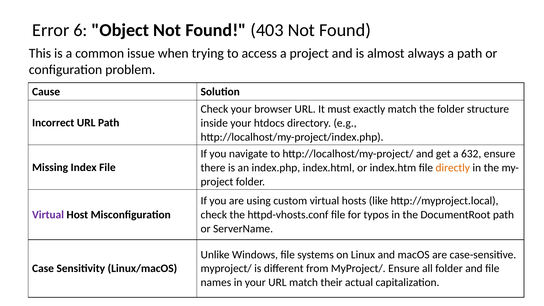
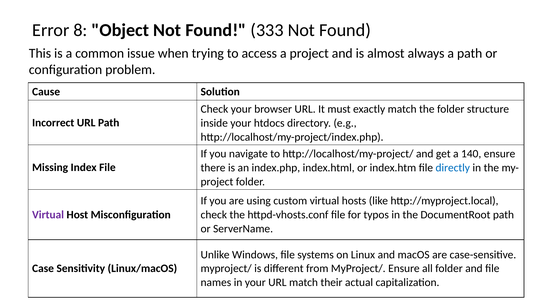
6: 6 -> 8 (80, 30)
403: 403 -> 333 (267, 30)
632: 632 -> 140 (471, 154)
directly colour: orange -> blue (453, 168)
